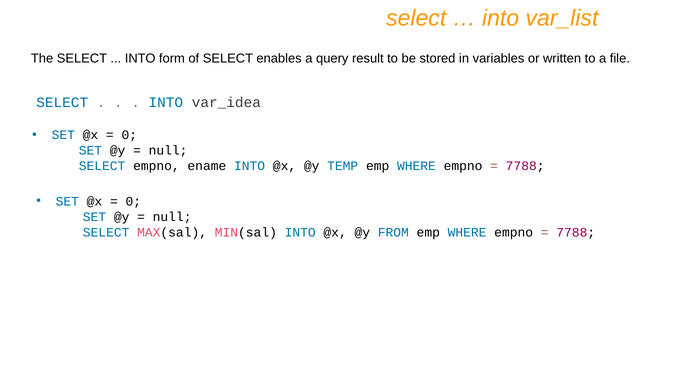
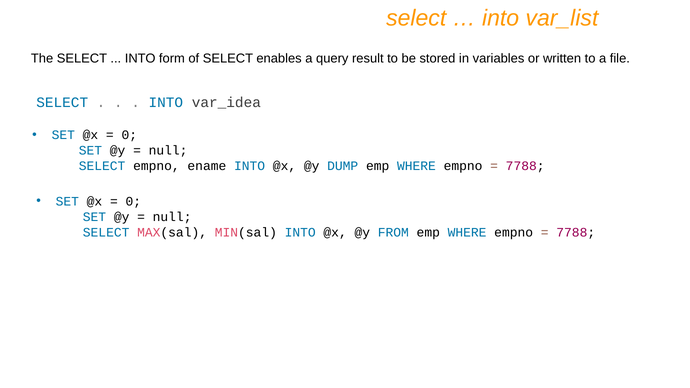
TEMP: TEMP -> DUMP (343, 166)
